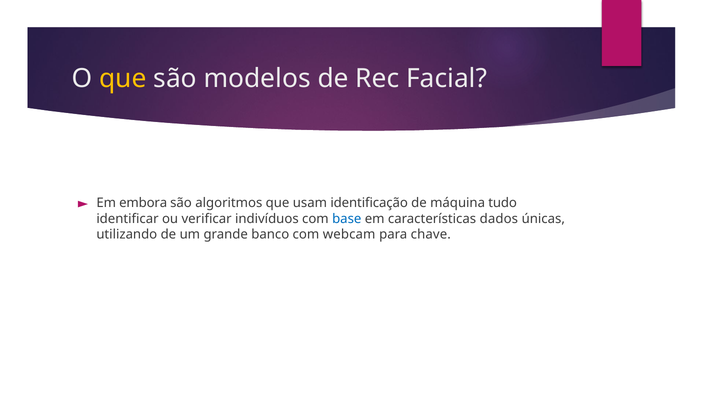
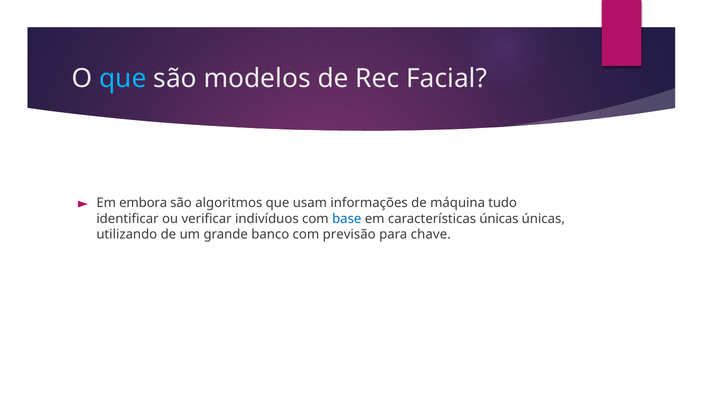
que colour: yellow -> light blue (123, 78)
identificação: identificação -> informações (369, 203)
características dados: dados -> únicas (499, 218)
webcam: webcam -> previsão (349, 234)
